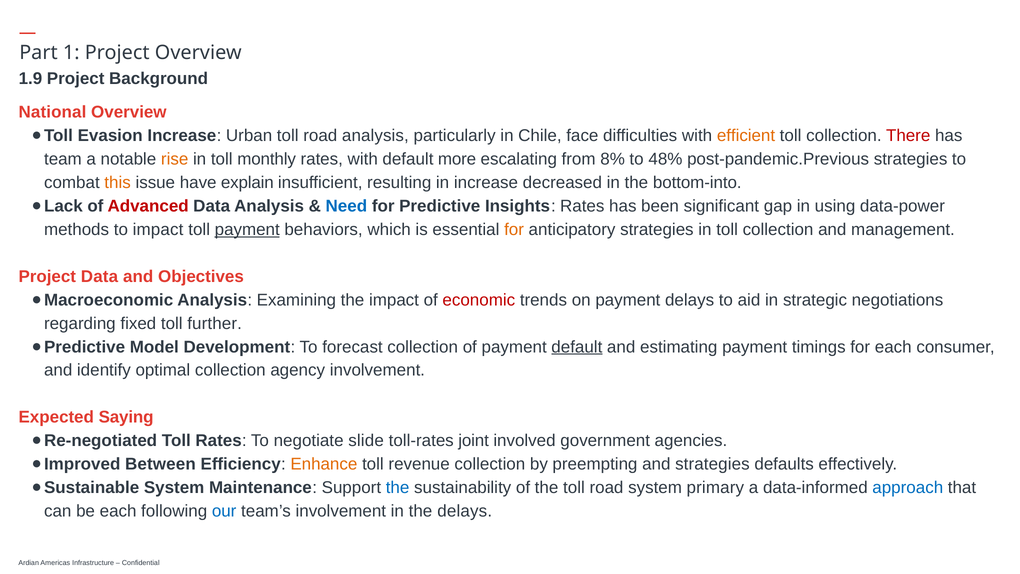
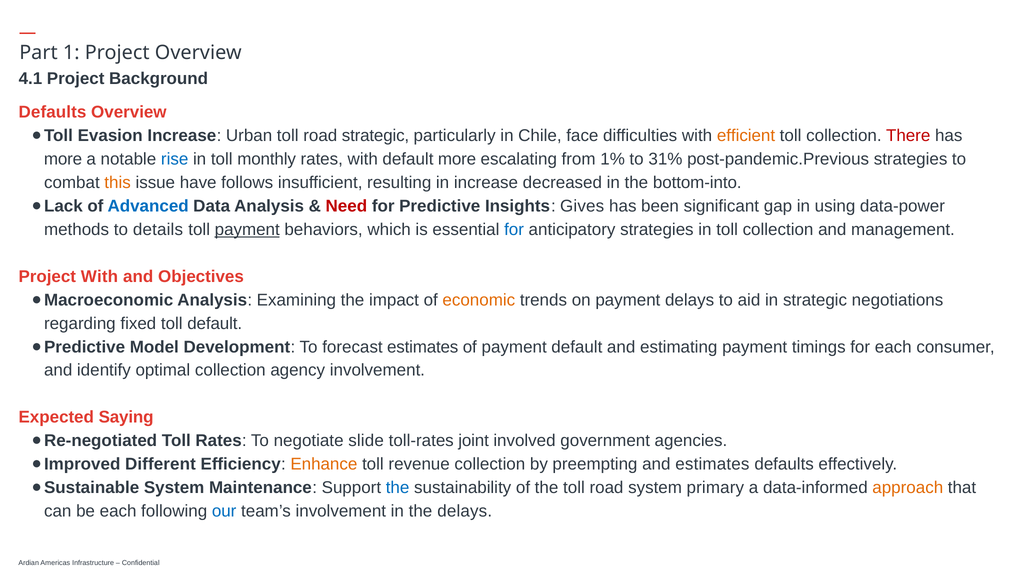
1.9: 1.9 -> 4.1 (30, 79)
National: National -> Defaults (52, 112)
road analysis: analysis -> strategic (375, 136)
team: team -> more (63, 159)
rise colour: orange -> blue (175, 159)
8%: 8% -> 1% (613, 159)
48%: 48% -> 31% (665, 159)
explain: explain -> follows (247, 183)
Advanced colour: red -> blue (148, 206)
Need colour: blue -> red (346, 206)
Insights Rates: Rates -> Gives (582, 206)
to impact: impact -> details (158, 230)
for colour: orange -> blue (514, 230)
Project Data: Data -> With (99, 276)
economic colour: red -> orange (479, 300)
toll further: further -> default (215, 323)
forecast collection: collection -> estimates (423, 347)
default underline: present -> none (577, 347)
Between: Between -> Different (160, 464)
and strategies: strategies -> estimates (712, 464)
approach colour: blue -> orange (908, 487)
